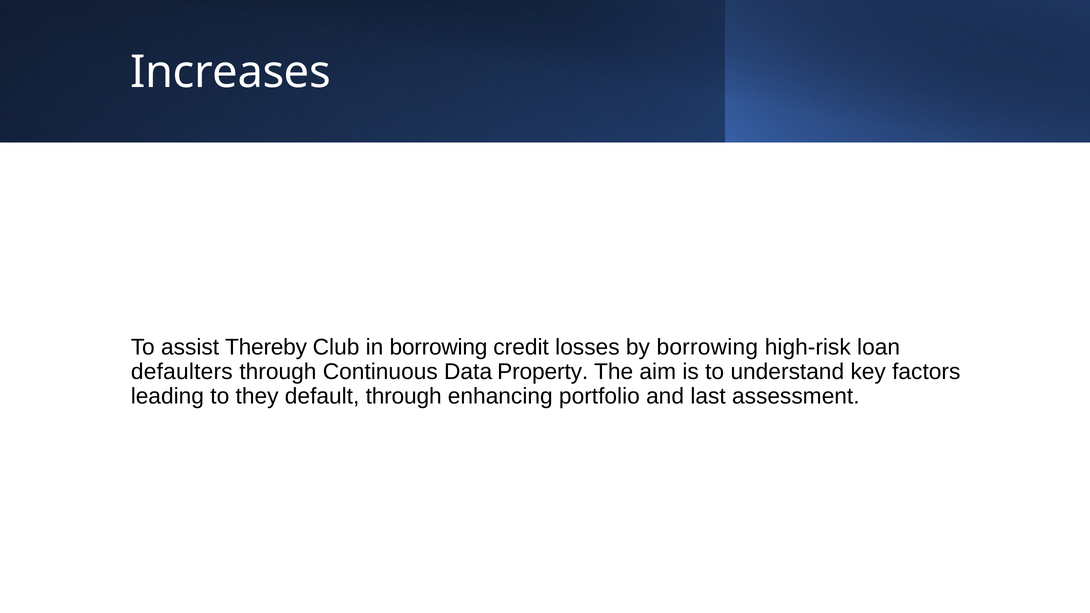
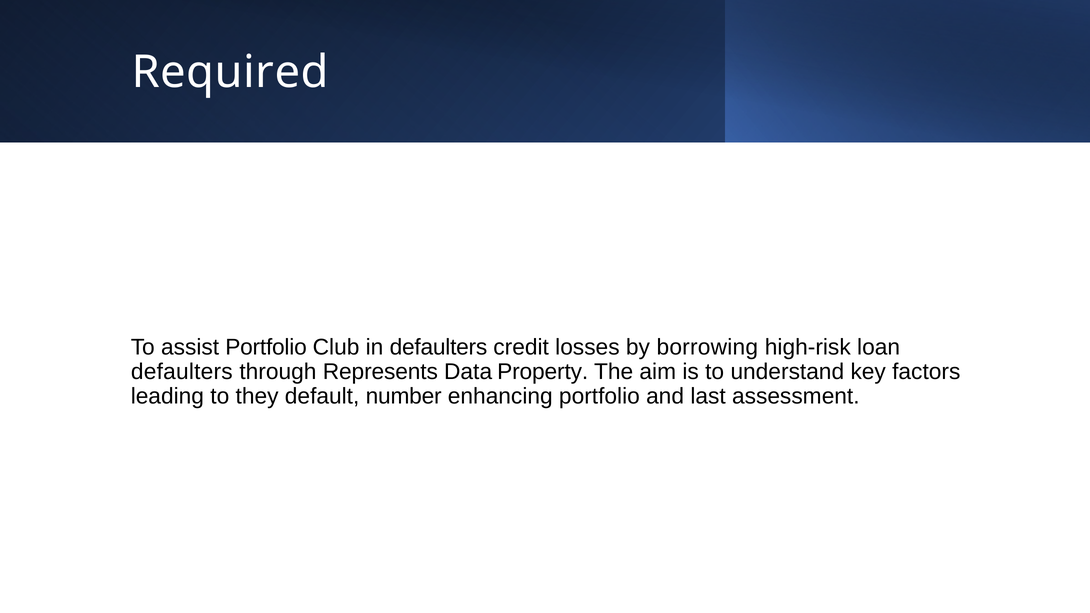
Increases: Increases -> Required (230, 72)
assist Thereby: Thereby -> Portfolio (266, 347)
in borrowing: borrowing -> defaulters (438, 347)
Continuous: Continuous -> Represents (380, 372)
default through: through -> number (404, 396)
